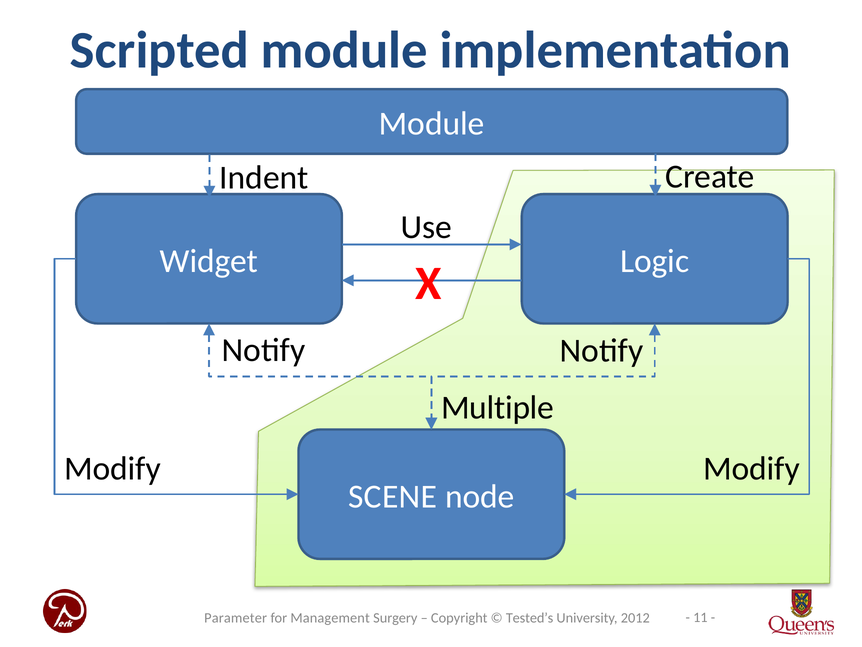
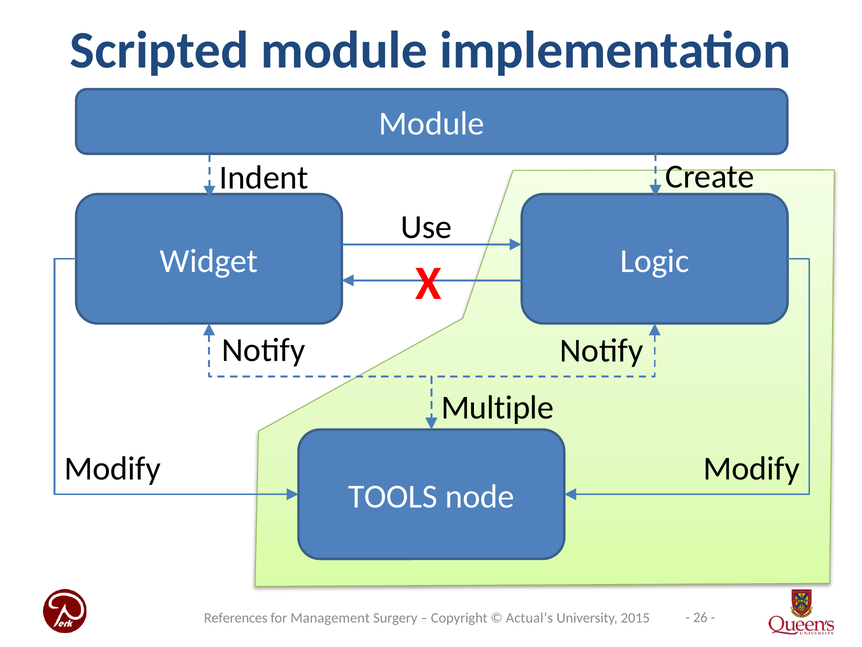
SCENE: SCENE -> TOOLS (393, 496)
11: 11 -> 26 (700, 617)
Parameter: Parameter -> References (236, 617)
Tested’s: Tested’s -> Actual’s (529, 617)
2012: 2012 -> 2015 (635, 617)
